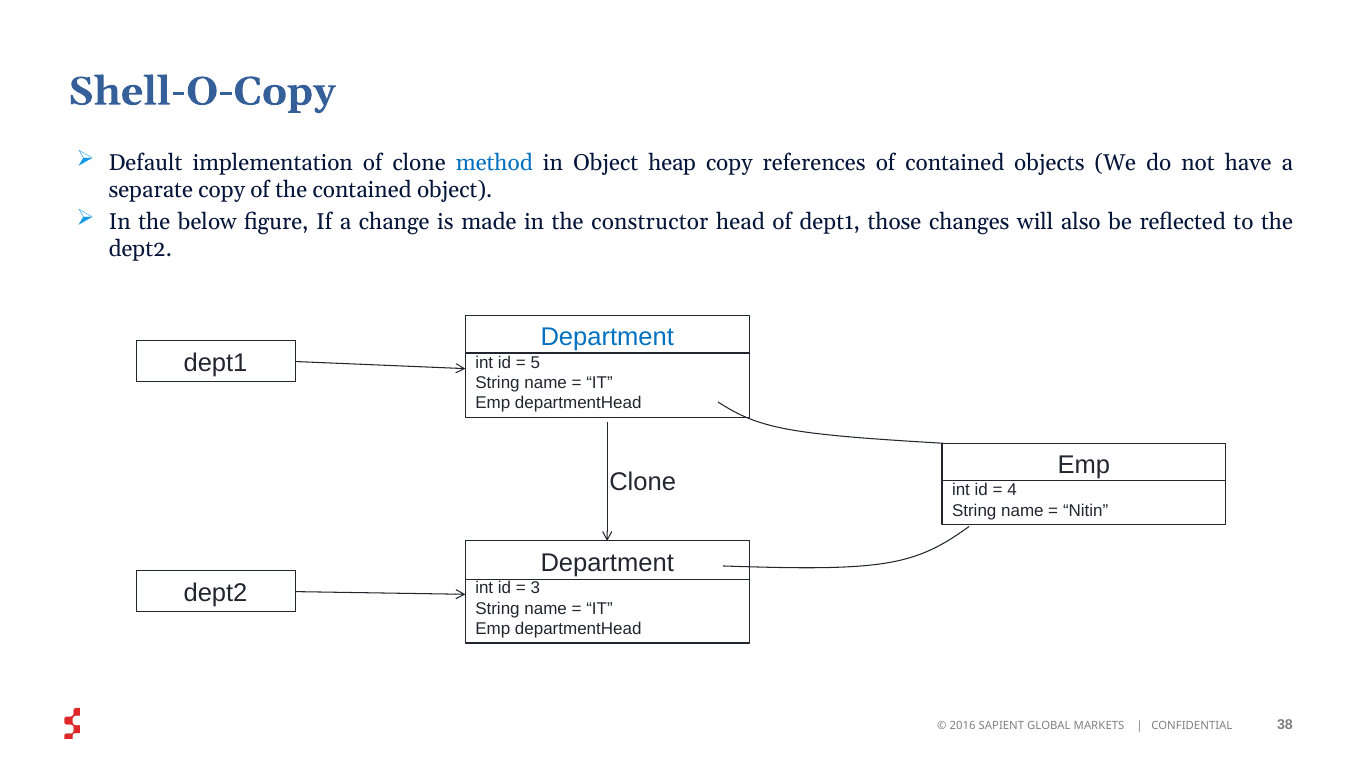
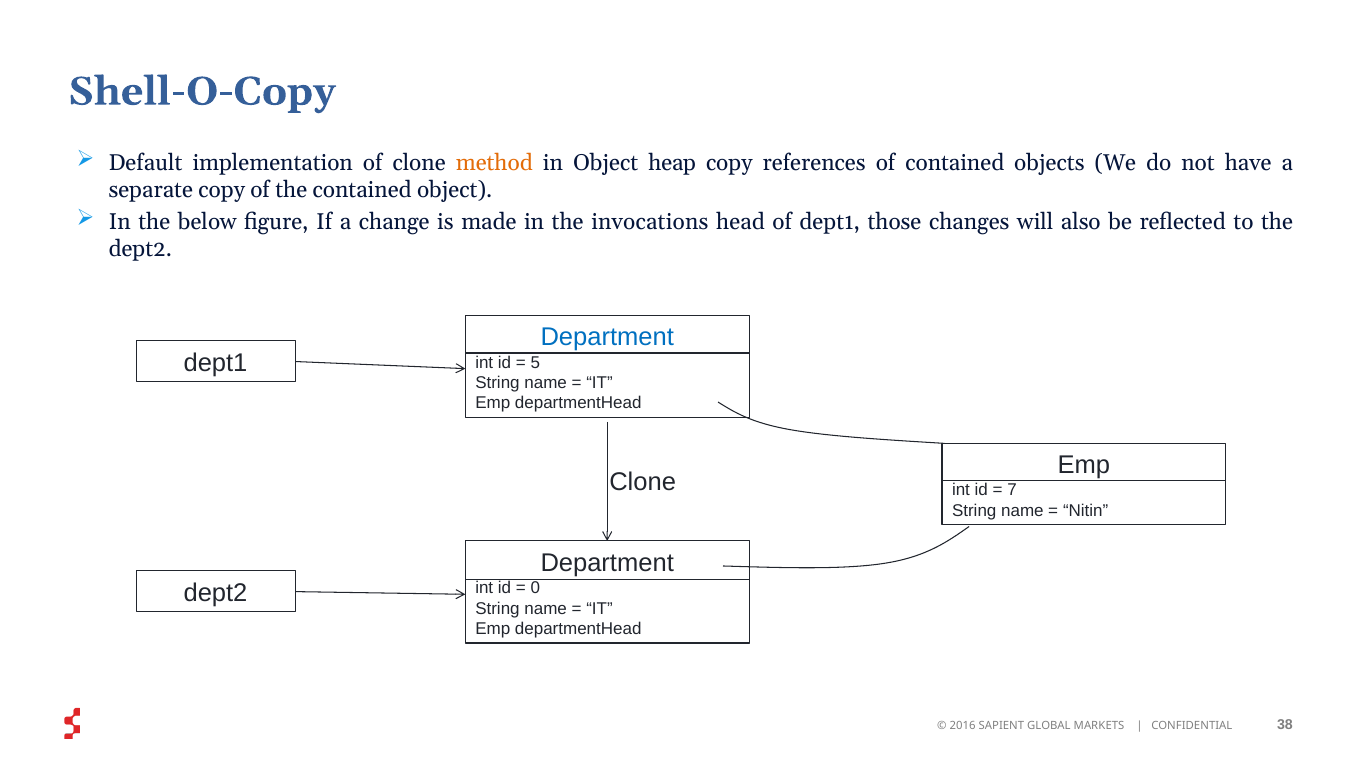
method colour: blue -> orange (494, 163)
constructor: constructor -> invocations (650, 222)
4: 4 -> 7 (1012, 490)
3: 3 -> 0 (535, 588)
